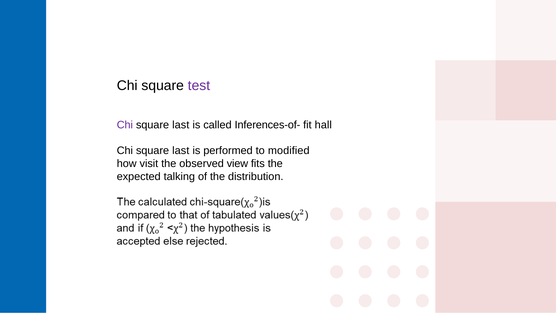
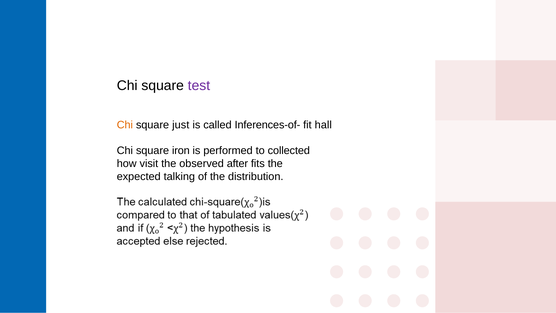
Chi colour: purple -> orange (125, 125)
last: last -> just (181, 125)
last: last -> iron (181, 150)
modified: modified -> collected (289, 150)
view: view -> after (237, 163)
